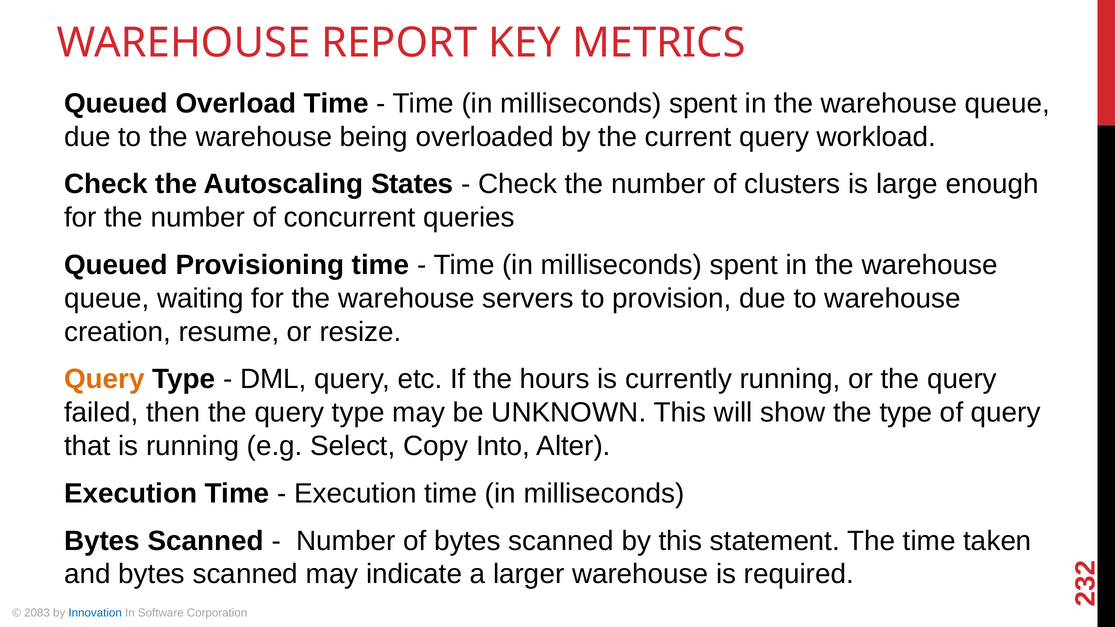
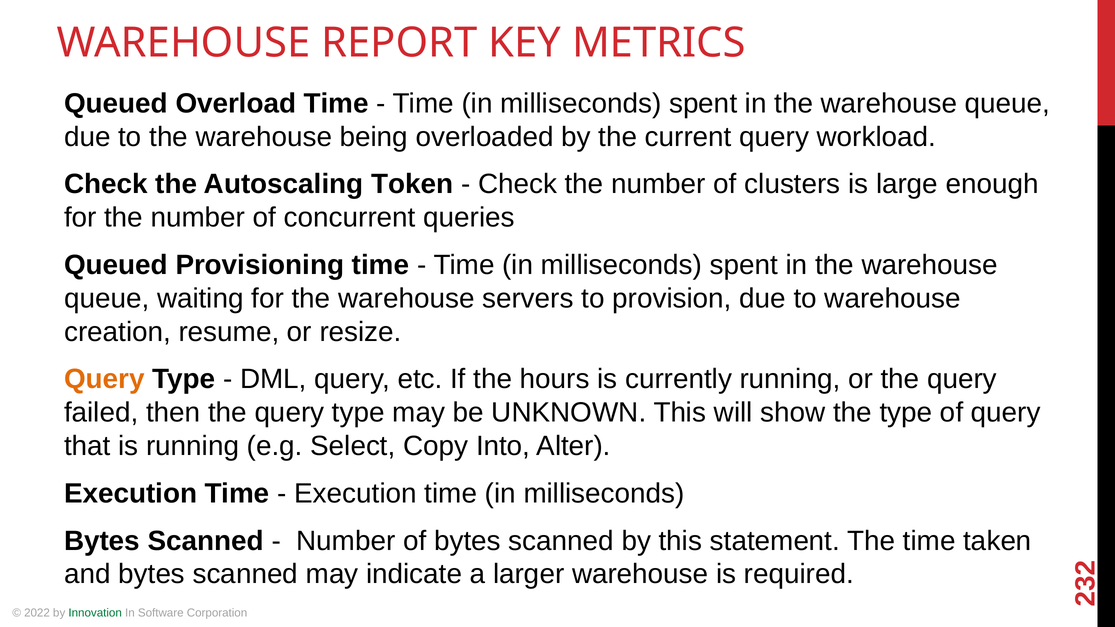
States: States -> Token (412, 184)
2083: 2083 -> 2022 (37, 613)
Innovation colour: blue -> green (95, 613)
